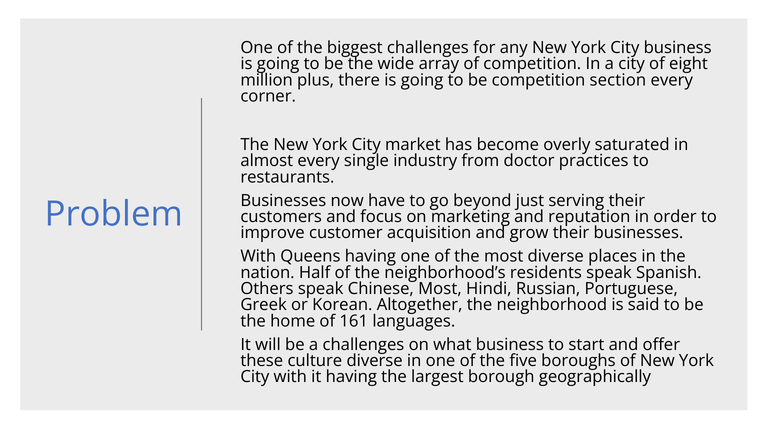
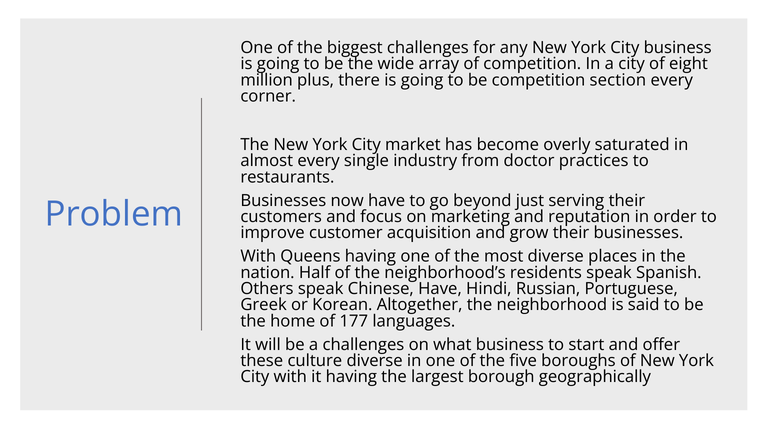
Chinese Most: Most -> Have (440, 289)
161: 161 -> 177 (354, 321)
